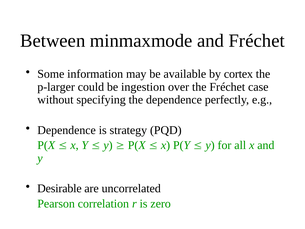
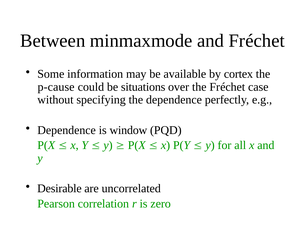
p-larger: p-larger -> p-cause (56, 87)
ingestion: ingestion -> situations (143, 87)
strategy: strategy -> window (128, 130)
